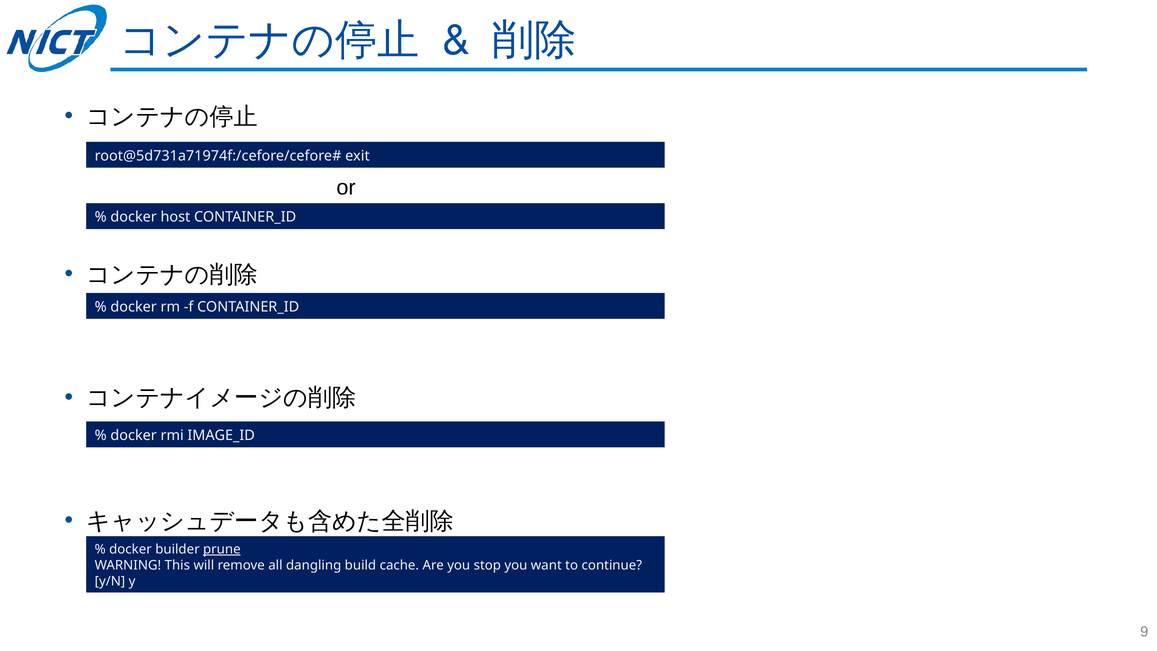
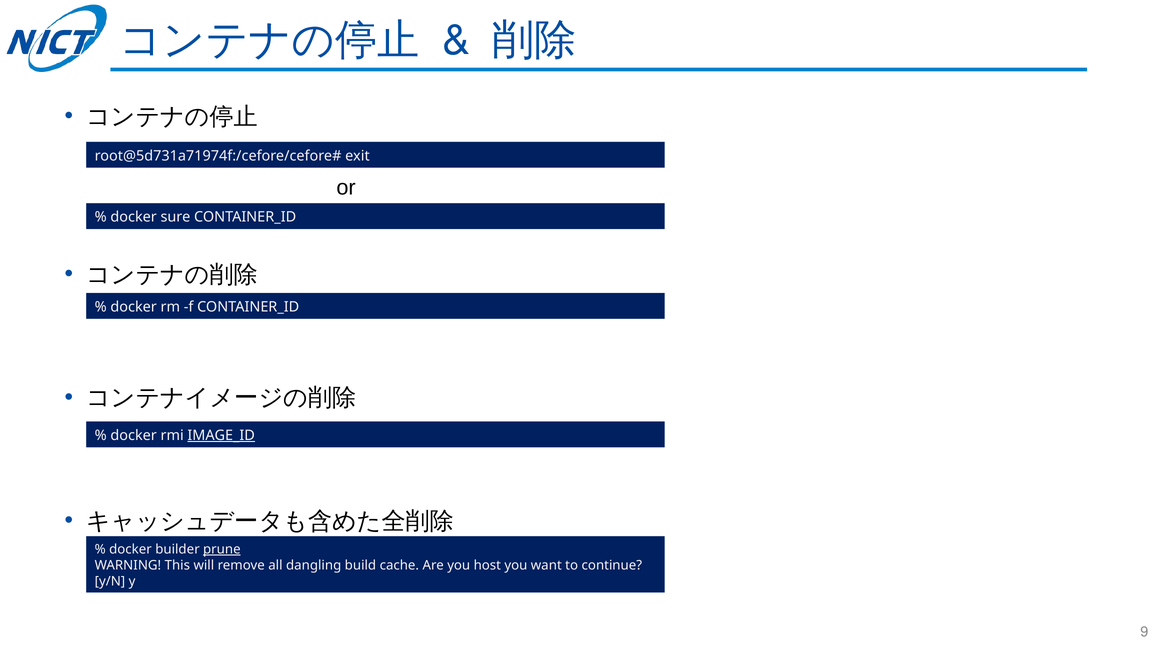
host: host -> sure (175, 217)
IMAGE_ID underline: none -> present (221, 435)
stop: stop -> host (487, 565)
